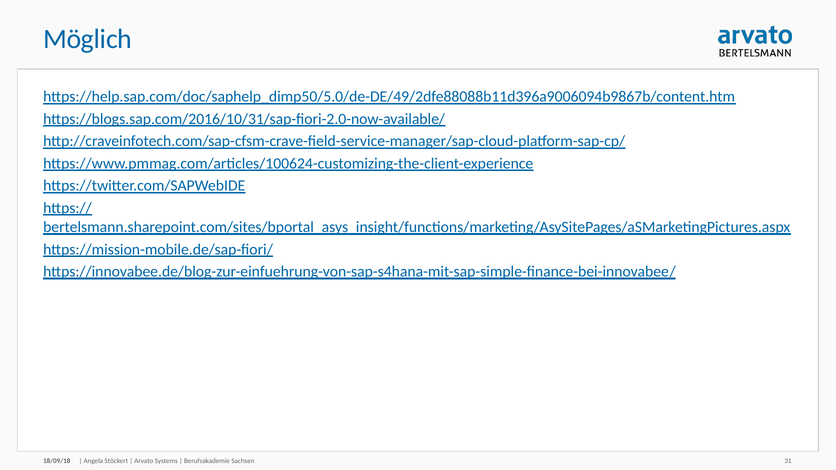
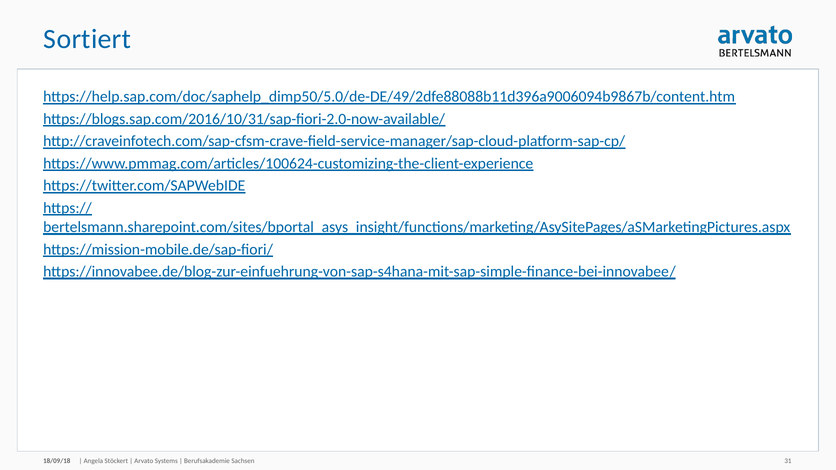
Möglich: Möglich -> Sortiert (87, 39)
